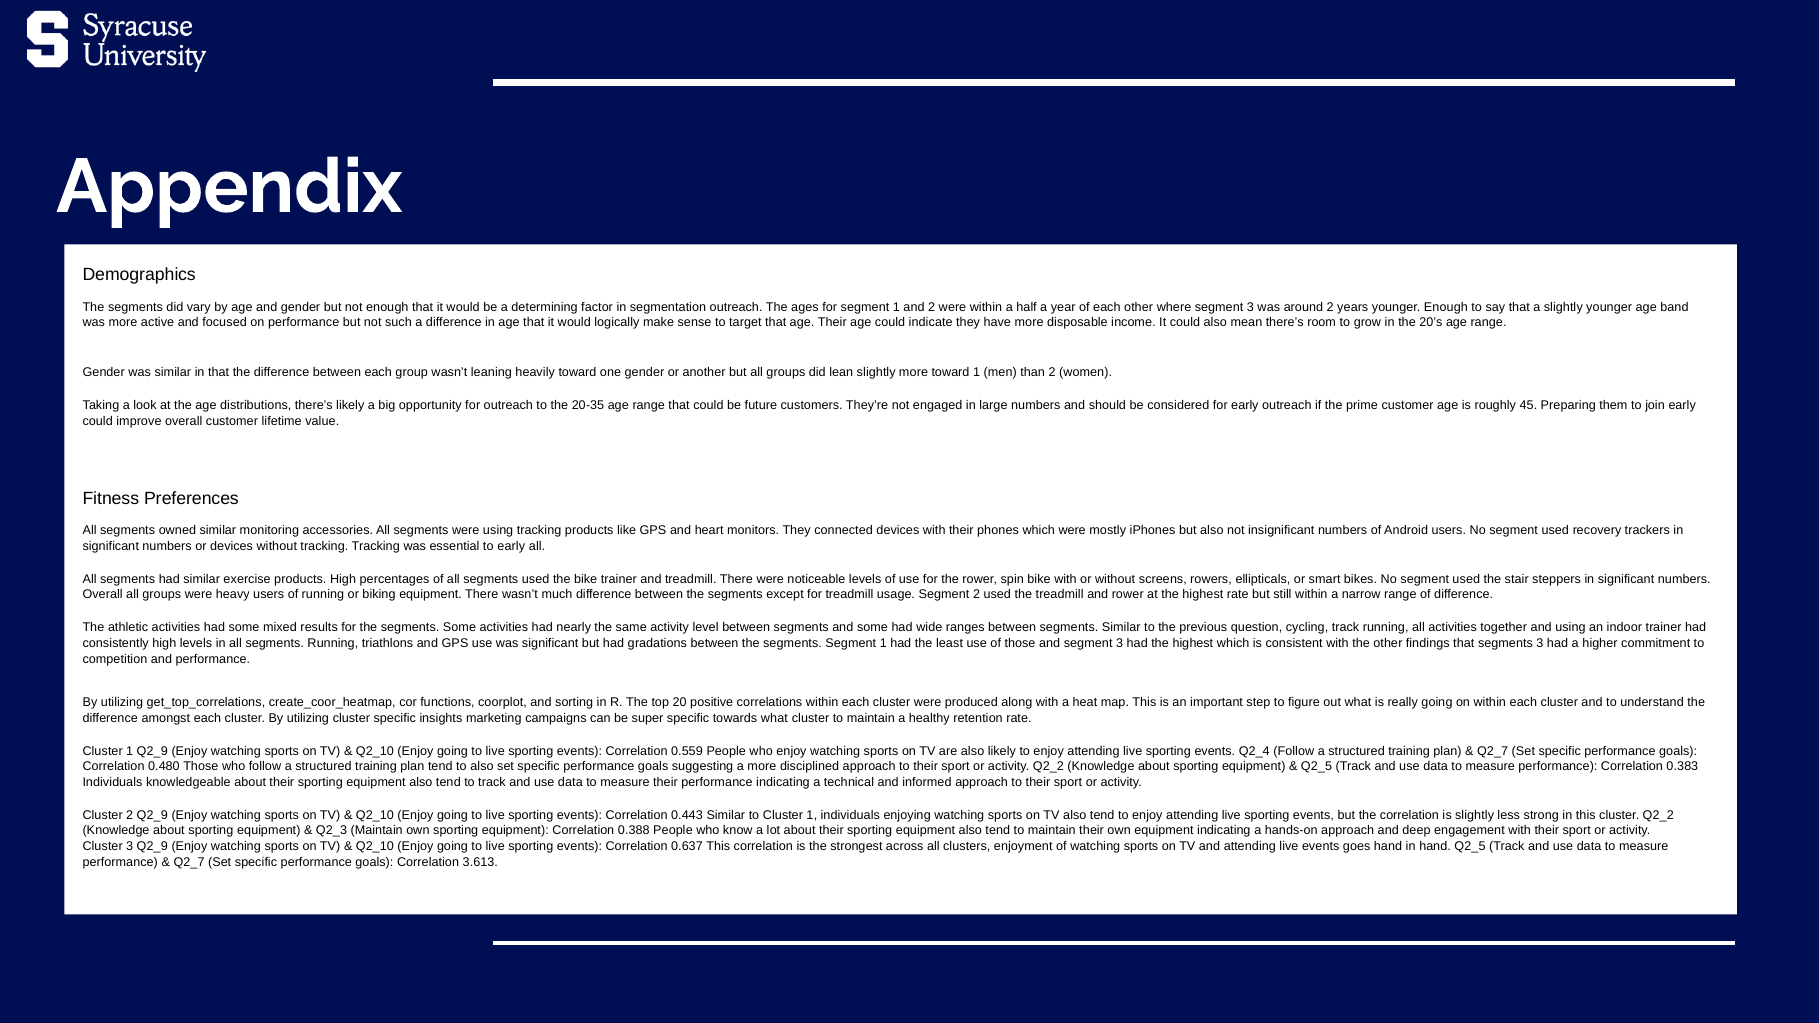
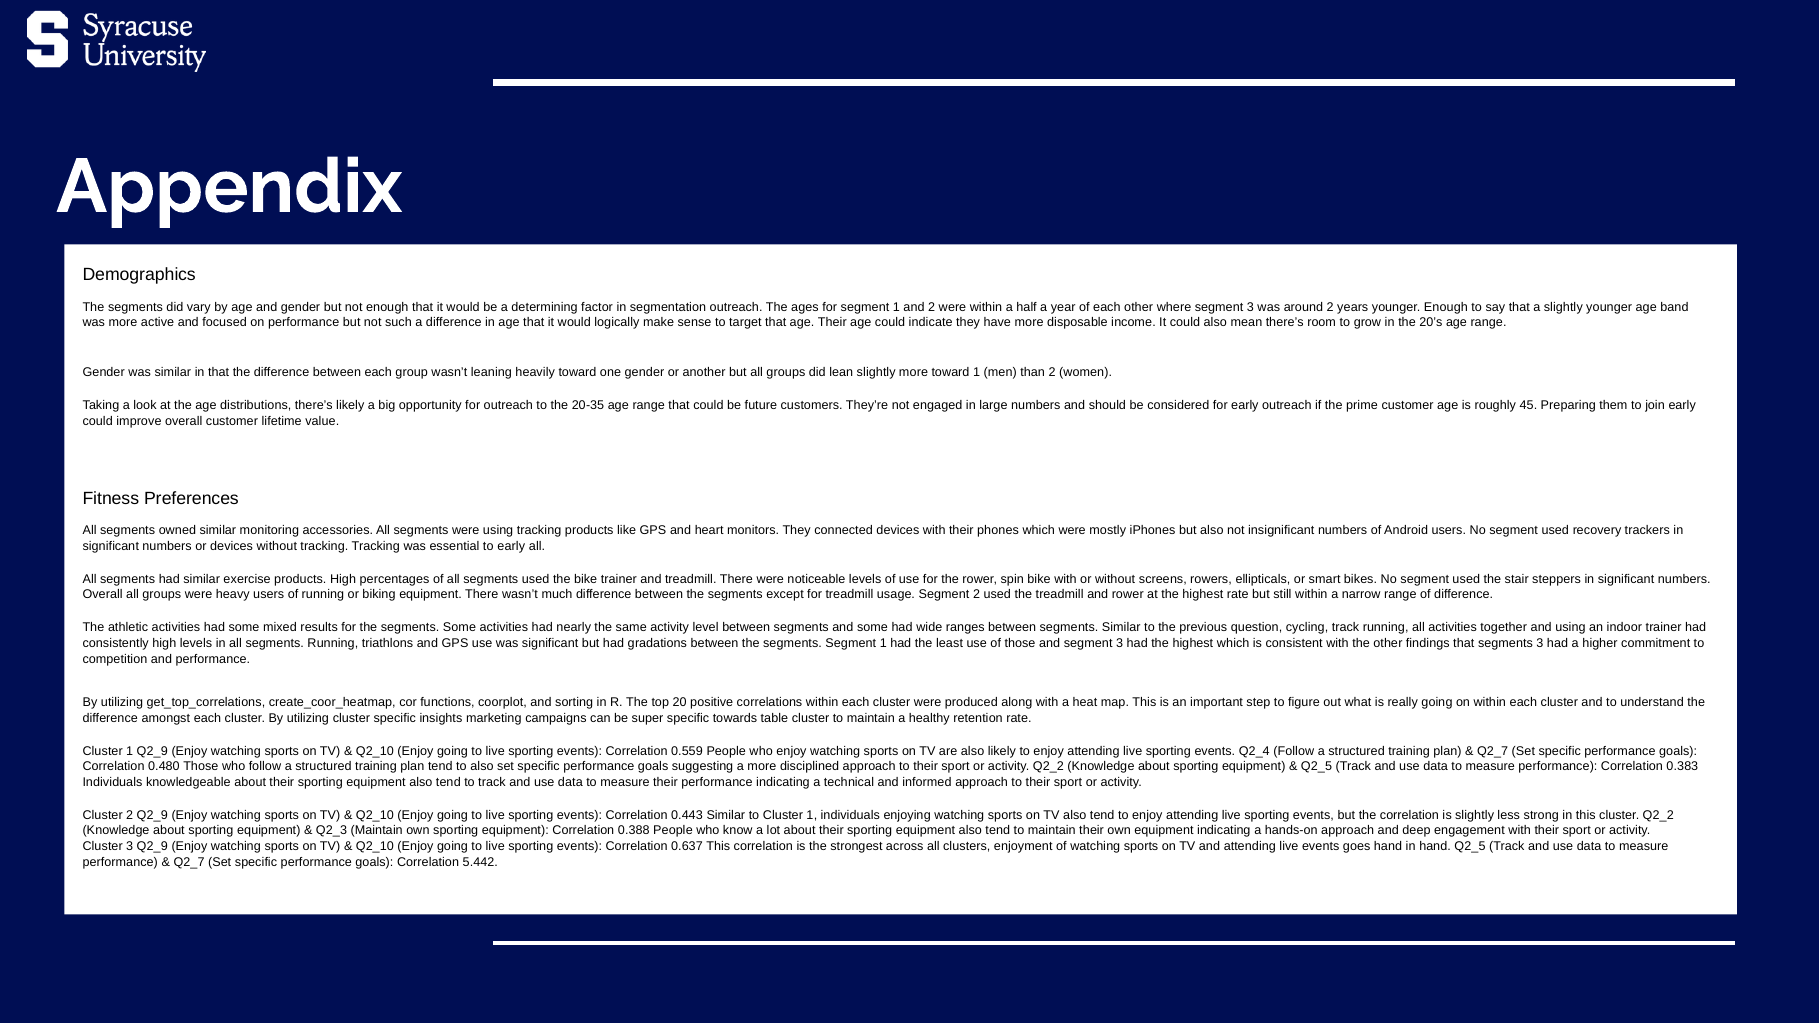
towards what: what -> table (774, 718)
3.613: 3.613 -> 5.442 (480, 862)
